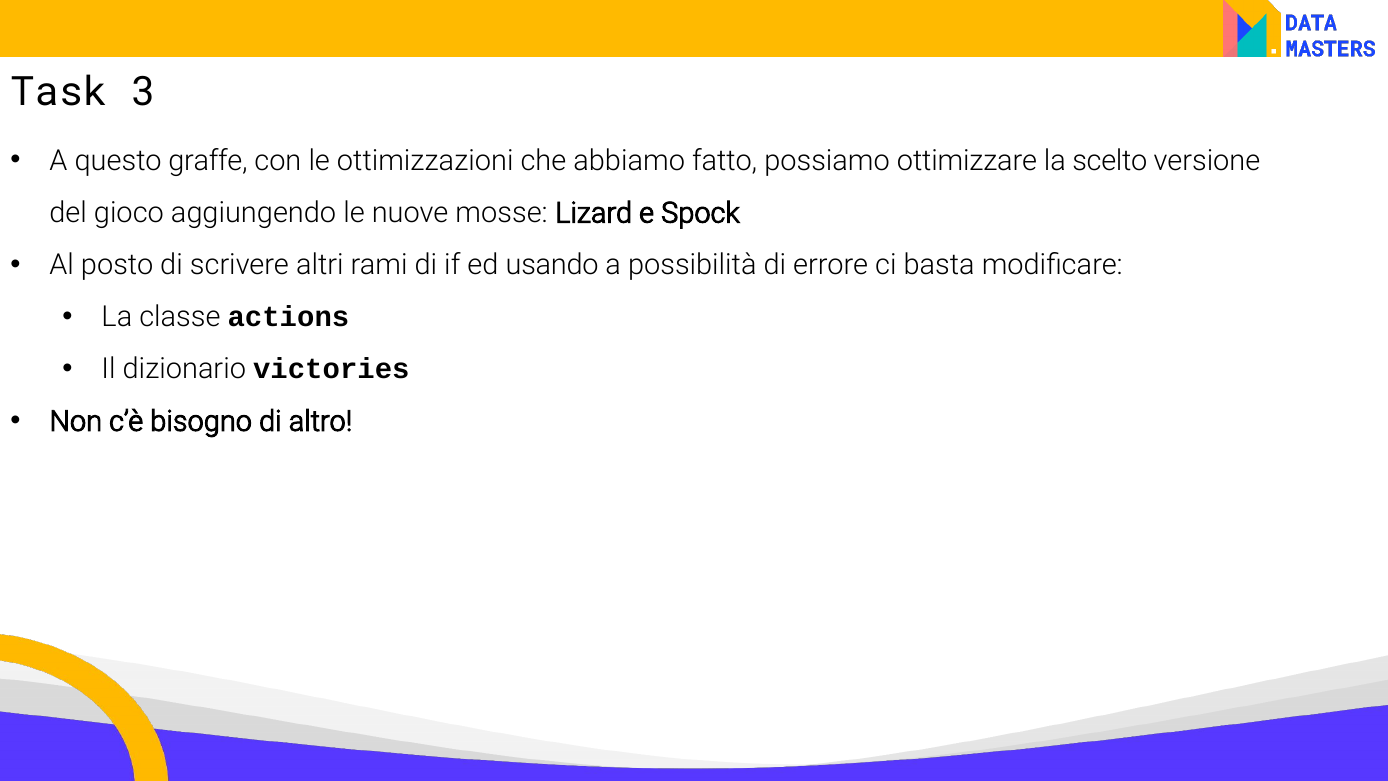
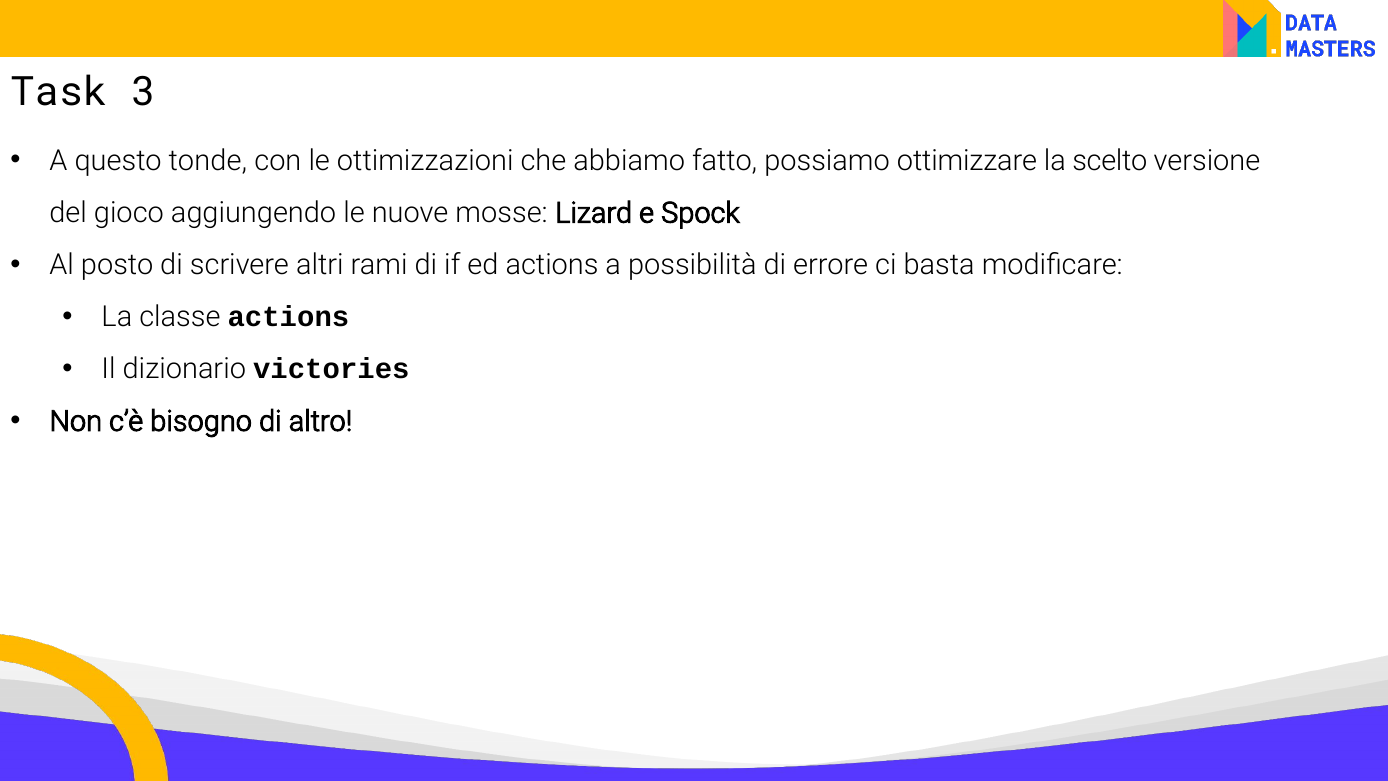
graffe: graffe -> tonde (208, 161)
ed usando: usando -> actions (552, 265)
